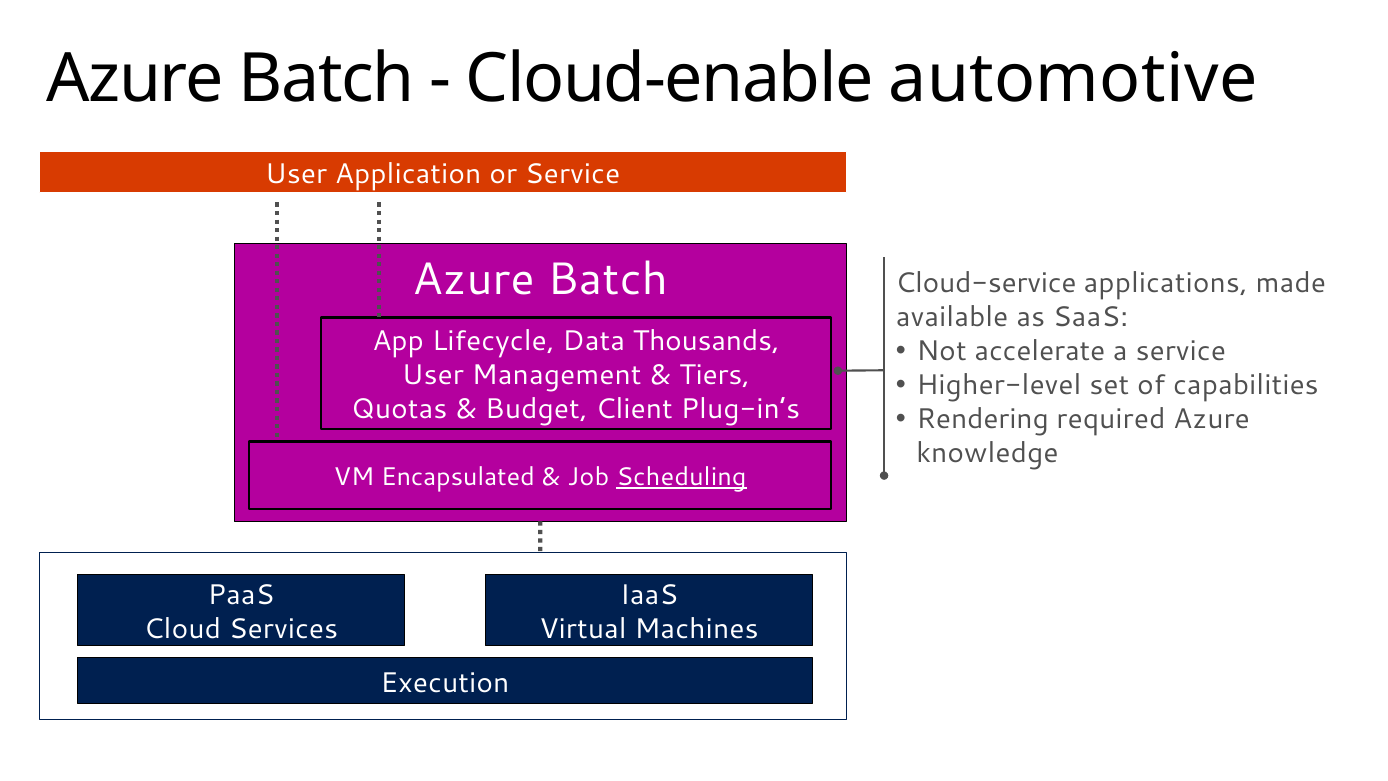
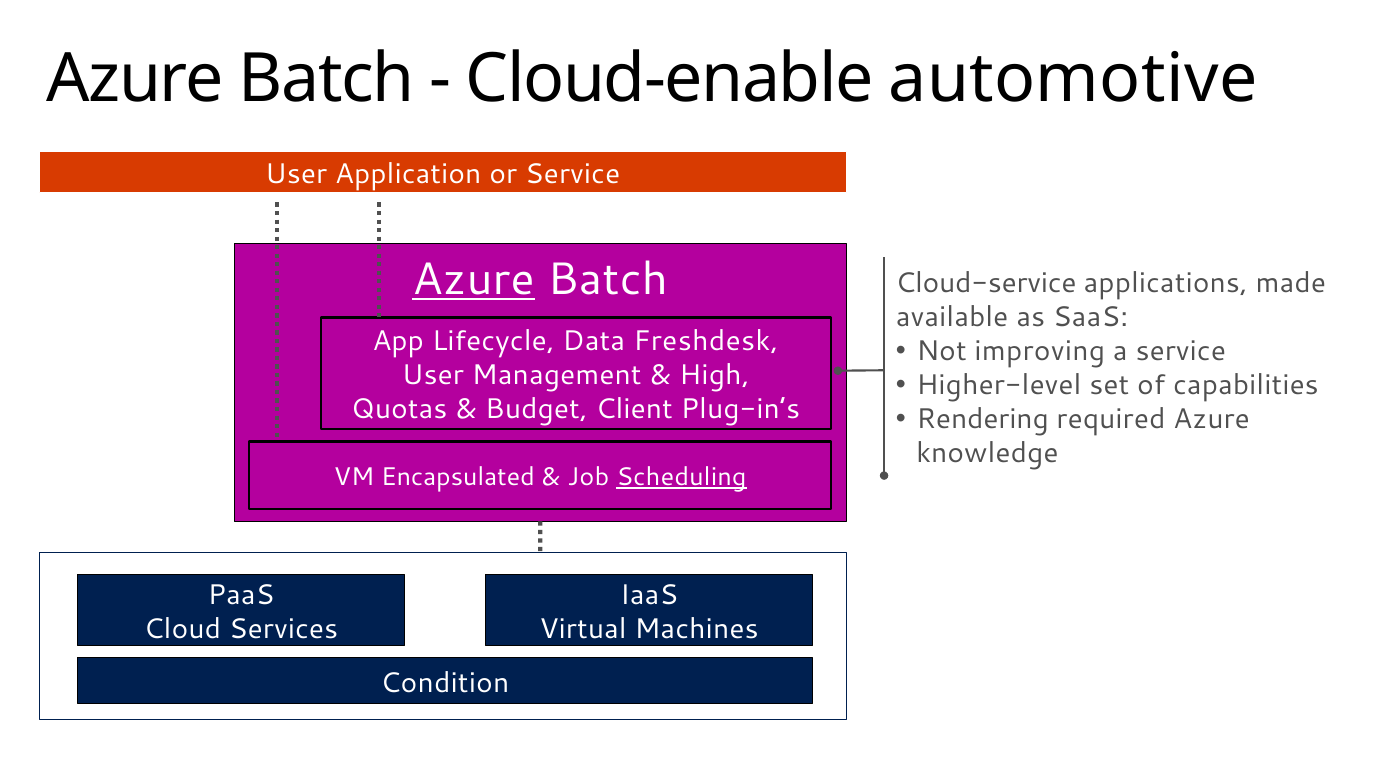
Azure underline: none -> present (473, 279)
Thousands: Thousands -> Freshdesk (706, 341)
accelerate: accelerate -> improving (1040, 351)
Tiers: Tiers -> High (714, 375)
Execution: Execution -> Condition (445, 682)
